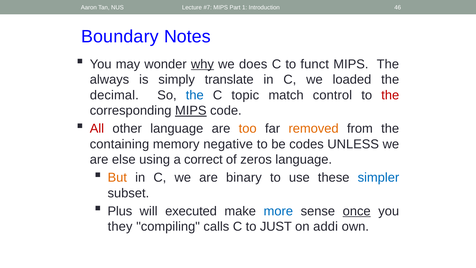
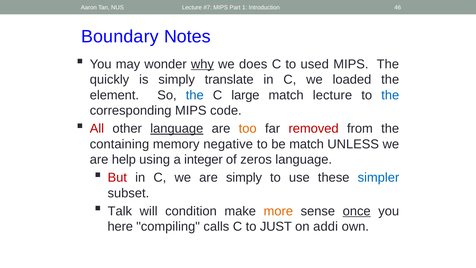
funct: funct -> used (315, 64)
always: always -> quickly (109, 80)
decimal: decimal -> element (114, 95)
topic: topic -> large (245, 95)
match control: control -> lecture (332, 95)
the colour: red -> blue (390, 95)
MIPS underline: present -> none (191, 110)
language underline: none -> present (177, 129)
removed colour: orange -> red (314, 129)
be codes: codes -> match (307, 144)
else: else -> help (124, 159)
correct: correct -> integer (203, 159)
But colour: orange -> red (117, 177)
are binary: binary -> simply (244, 177)
Plus: Plus -> Talk (120, 211)
executed: executed -> condition (191, 211)
more colour: blue -> orange (278, 211)
they: they -> here (120, 226)
